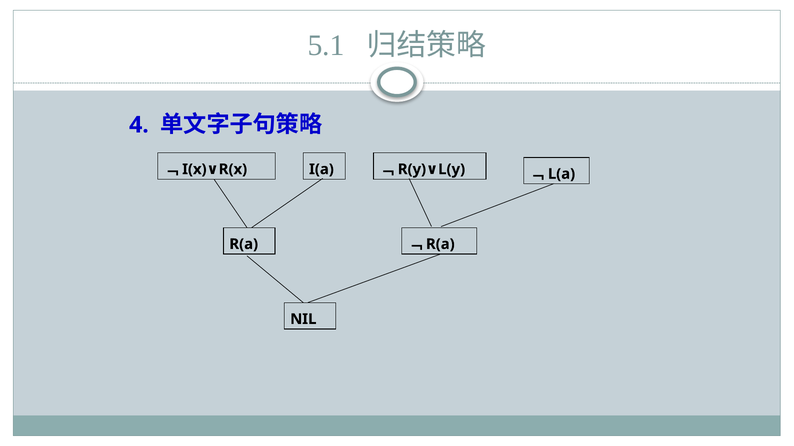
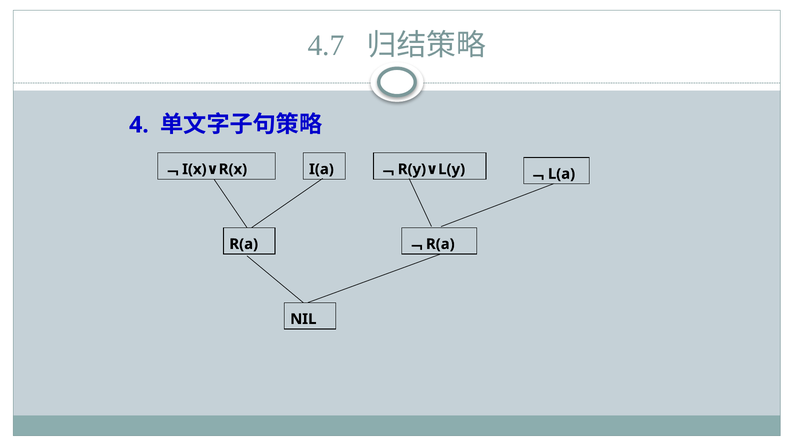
5.1: 5.1 -> 4.7 (326, 46)
